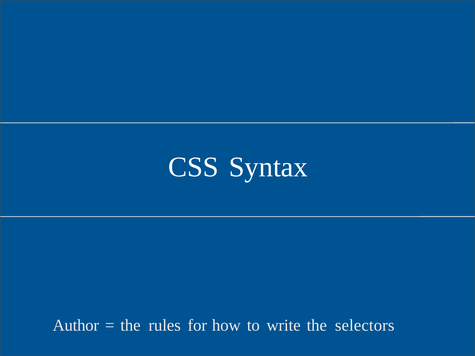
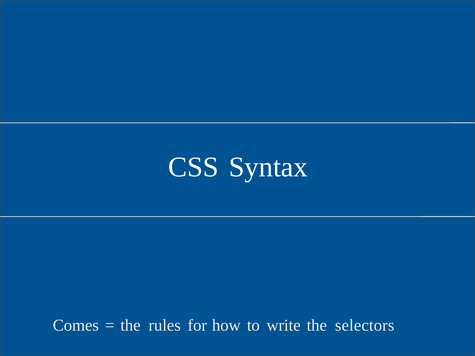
Author: Author -> Comes (76, 326)
